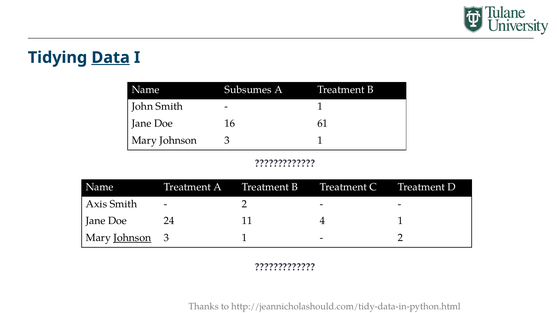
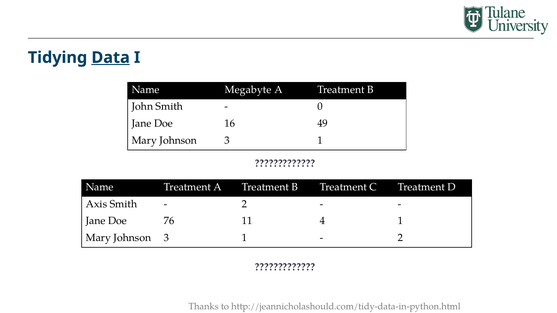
Subsumes: Subsumes -> Megabyte (248, 90)
1: 1 -> 0 (320, 107)
61: 61 -> 49 (323, 124)
24: 24 -> 76 (169, 221)
Johnson underline: present -> none (132, 238)
